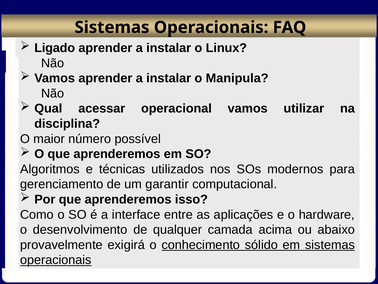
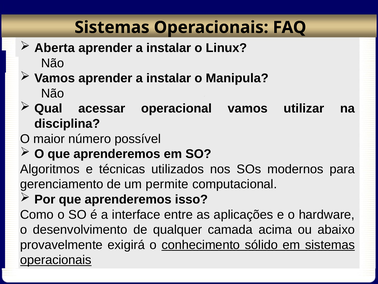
Ligado: Ligado -> Aberta (55, 48)
garantir: garantir -> permite (167, 184)
